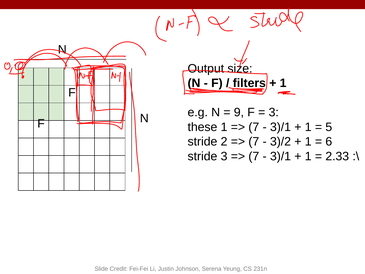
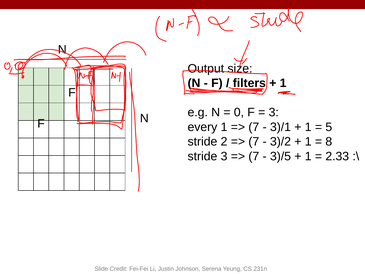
9: 9 -> 0 (239, 112)
these: these -> every (202, 127)
6: 6 -> 8 (329, 142)
3)/1: 3)/1 -> 3)/5 (280, 156)
